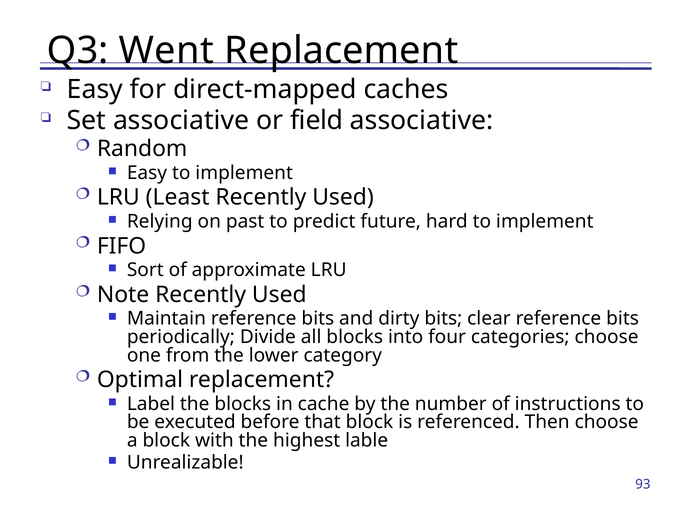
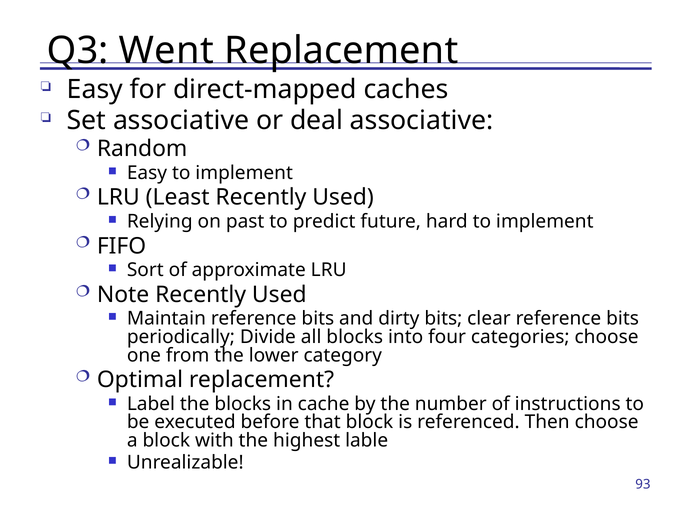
field: field -> deal (317, 120)
